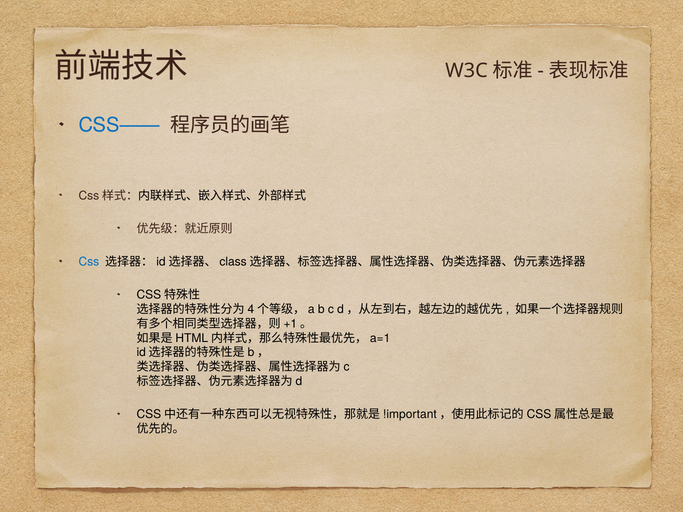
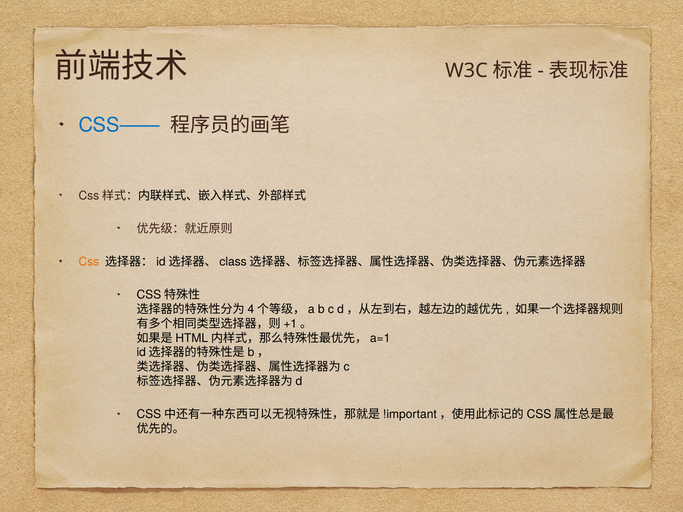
Css colour: blue -> orange (89, 262)
